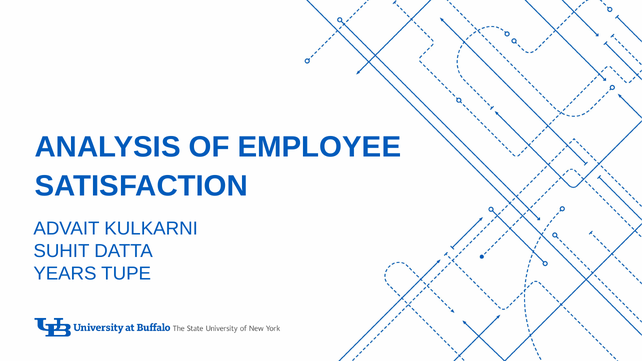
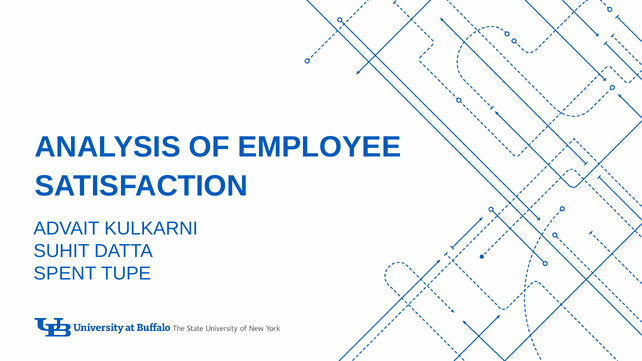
YEARS: YEARS -> SPENT (65, 274)
